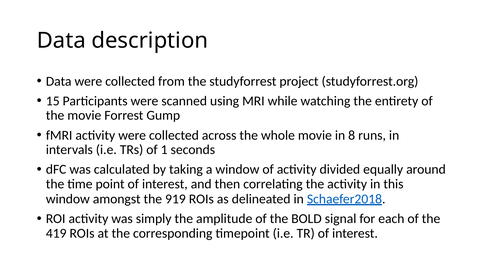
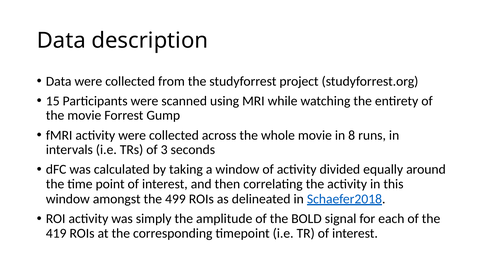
1: 1 -> 3 (164, 150)
919: 919 -> 499 (175, 199)
